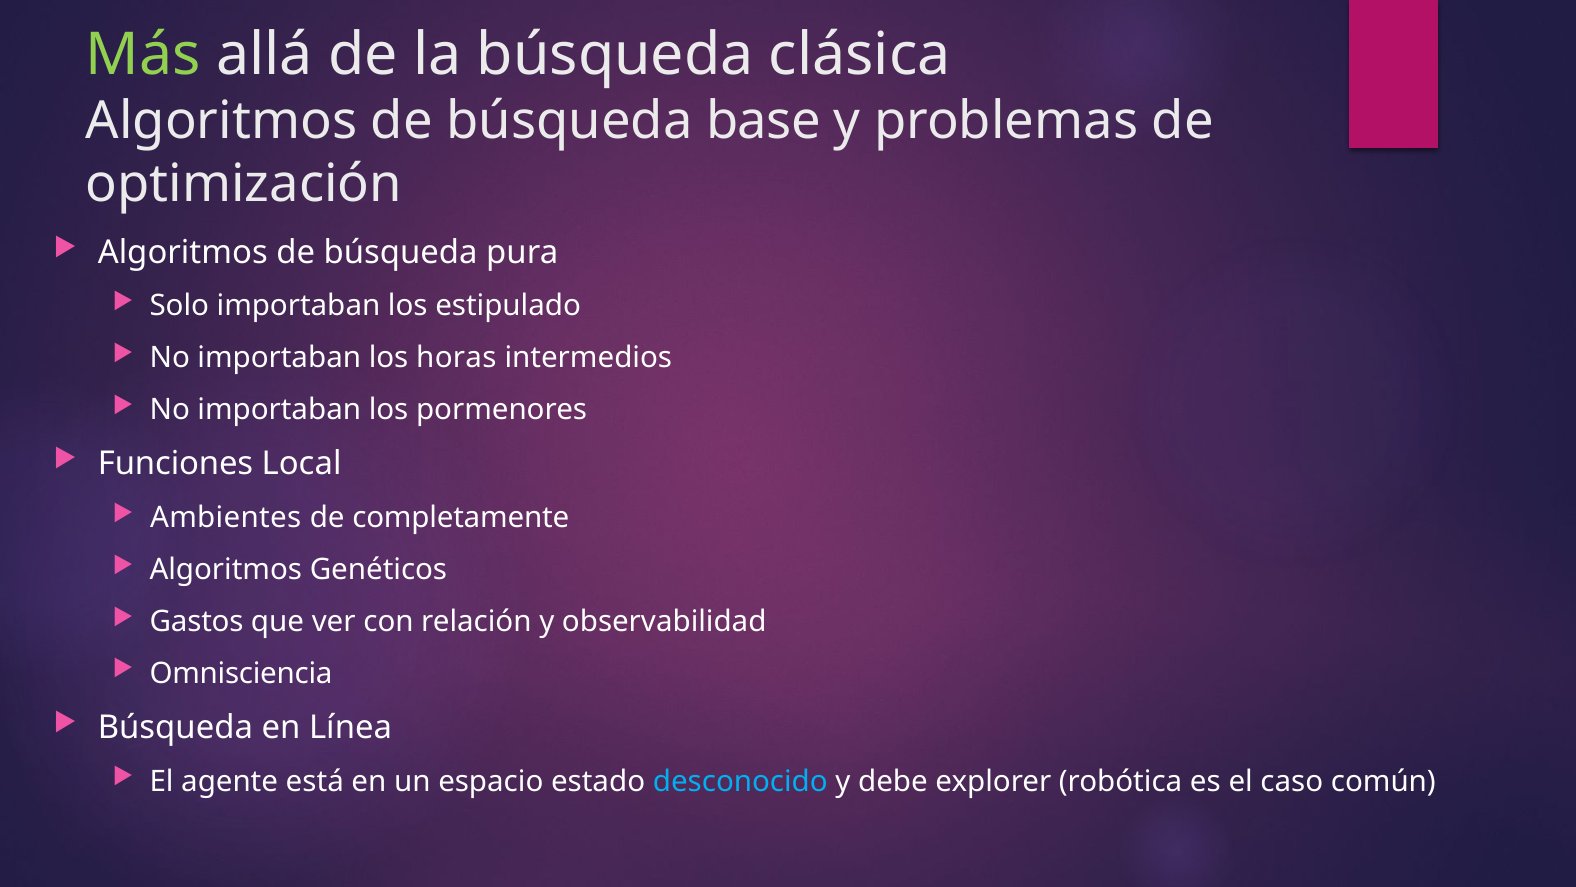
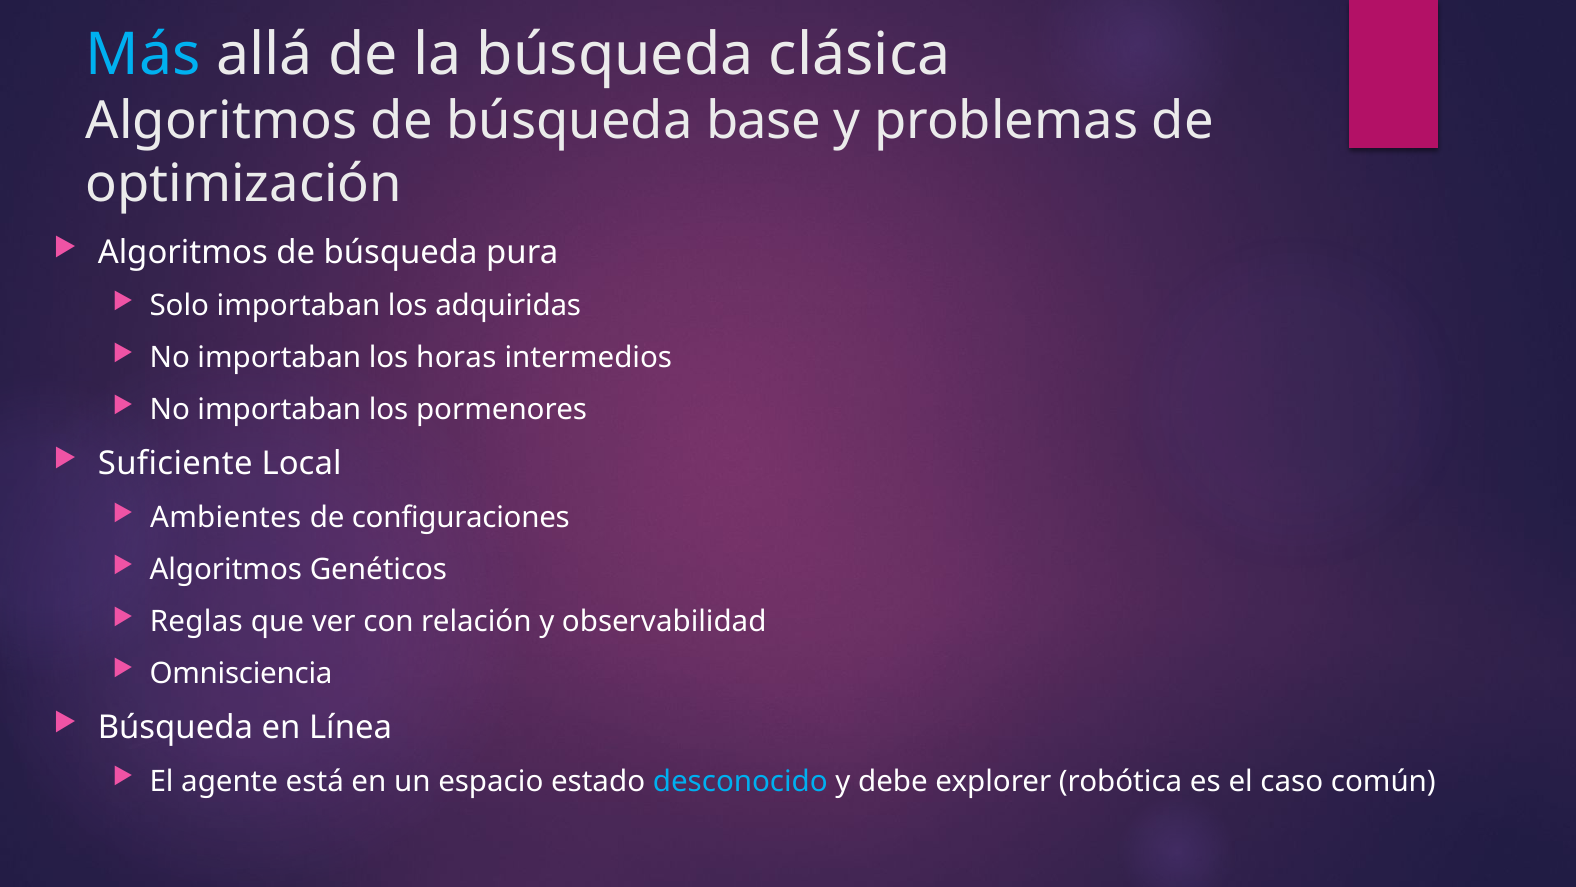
Más colour: light green -> light blue (143, 55)
estipulado: estipulado -> adquiridas (508, 306)
Funciones: Funciones -> Suficiente (175, 464)
completamente: completamente -> configuraciones (461, 517)
Gastos: Gastos -> Reglas (196, 621)
